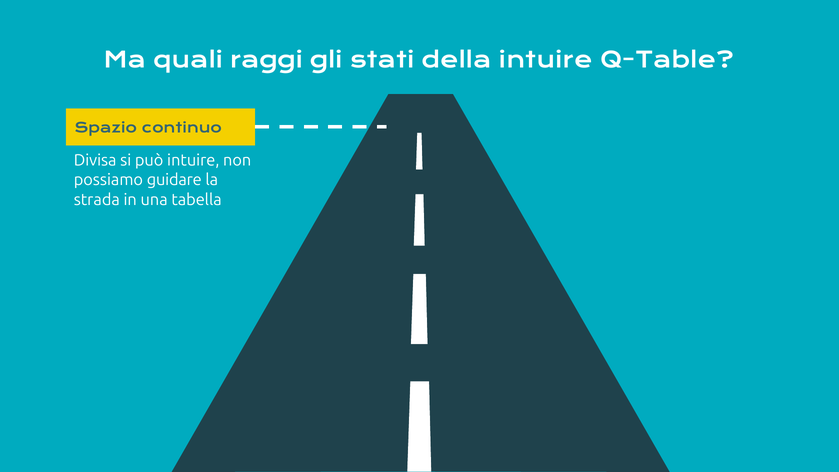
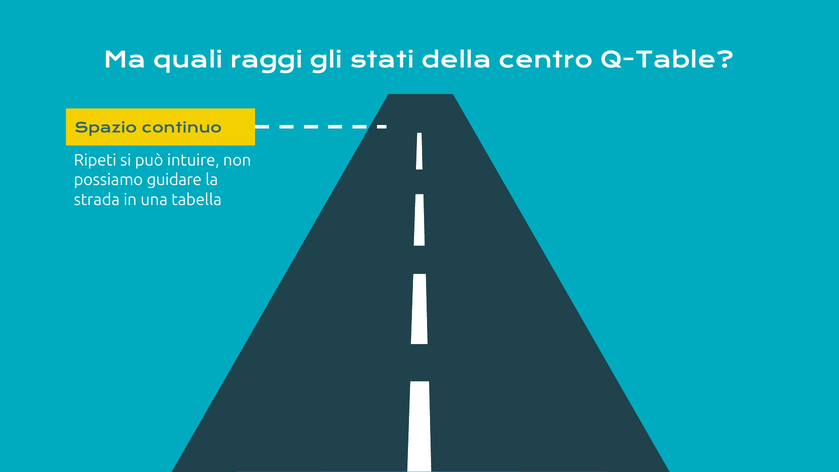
della intuire: intuire -> centro (546, 60)
Divisa: Divisa -> Ripeti (95, 160)
